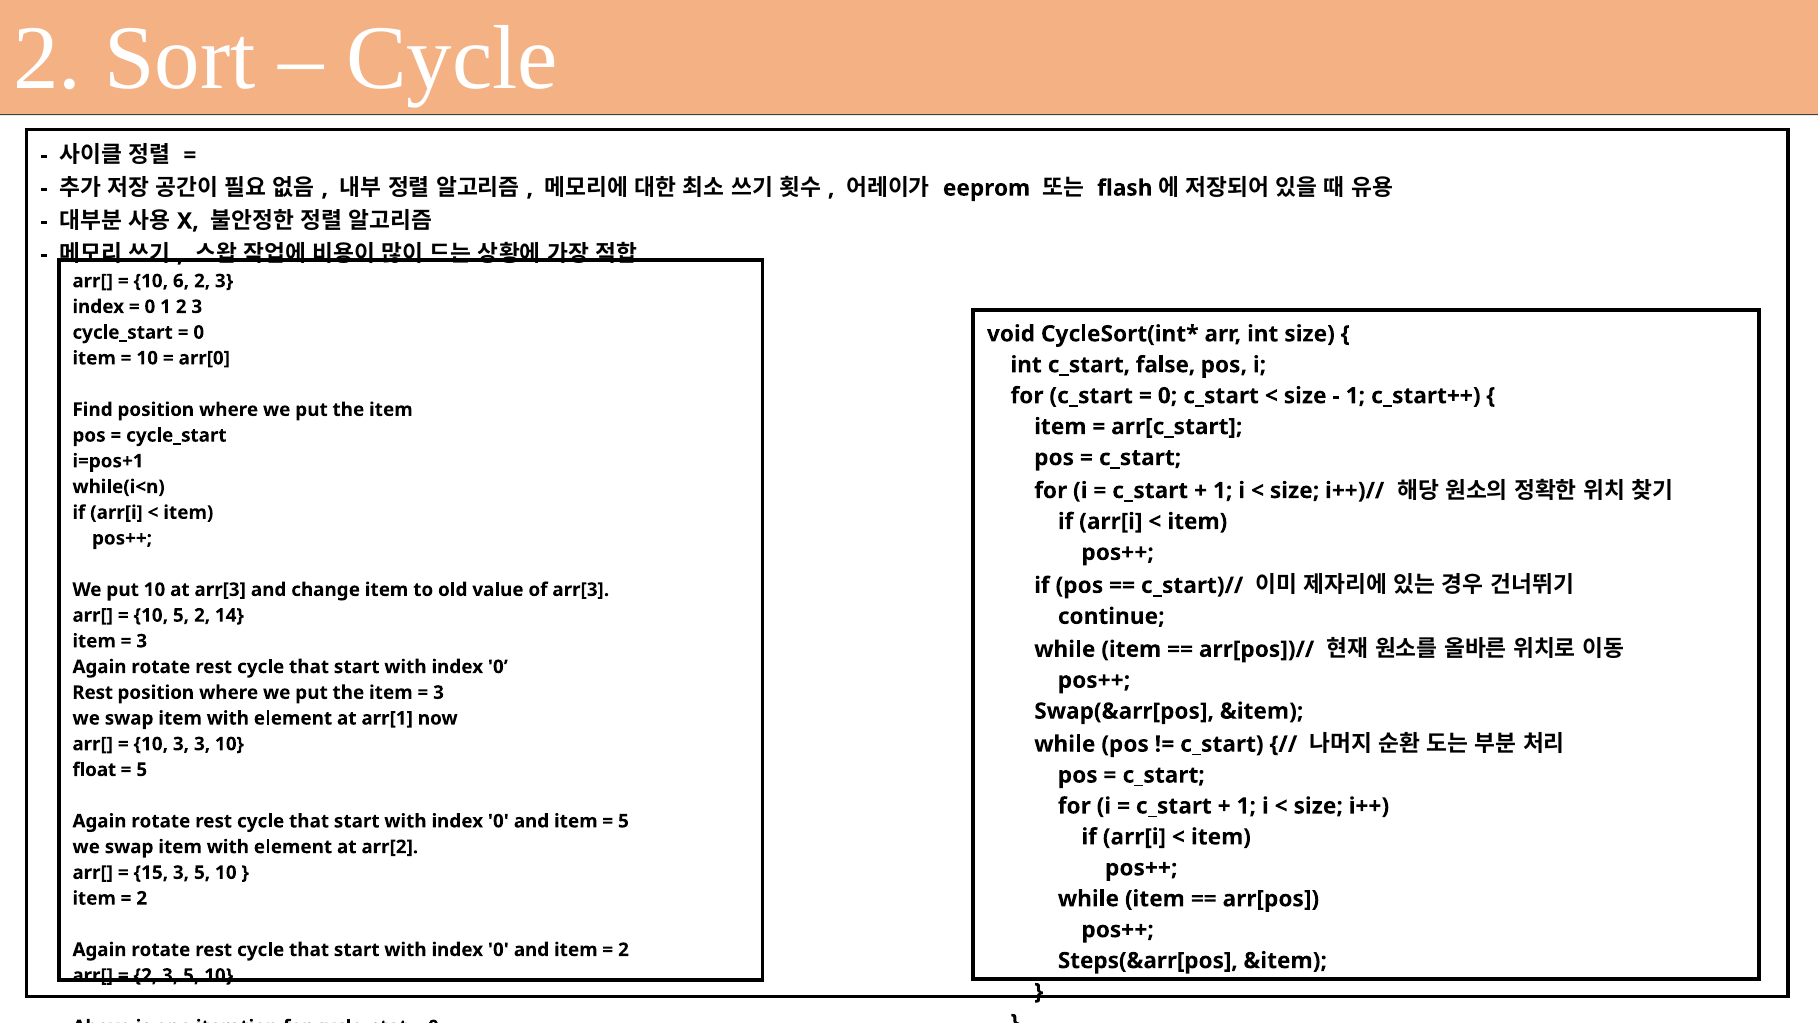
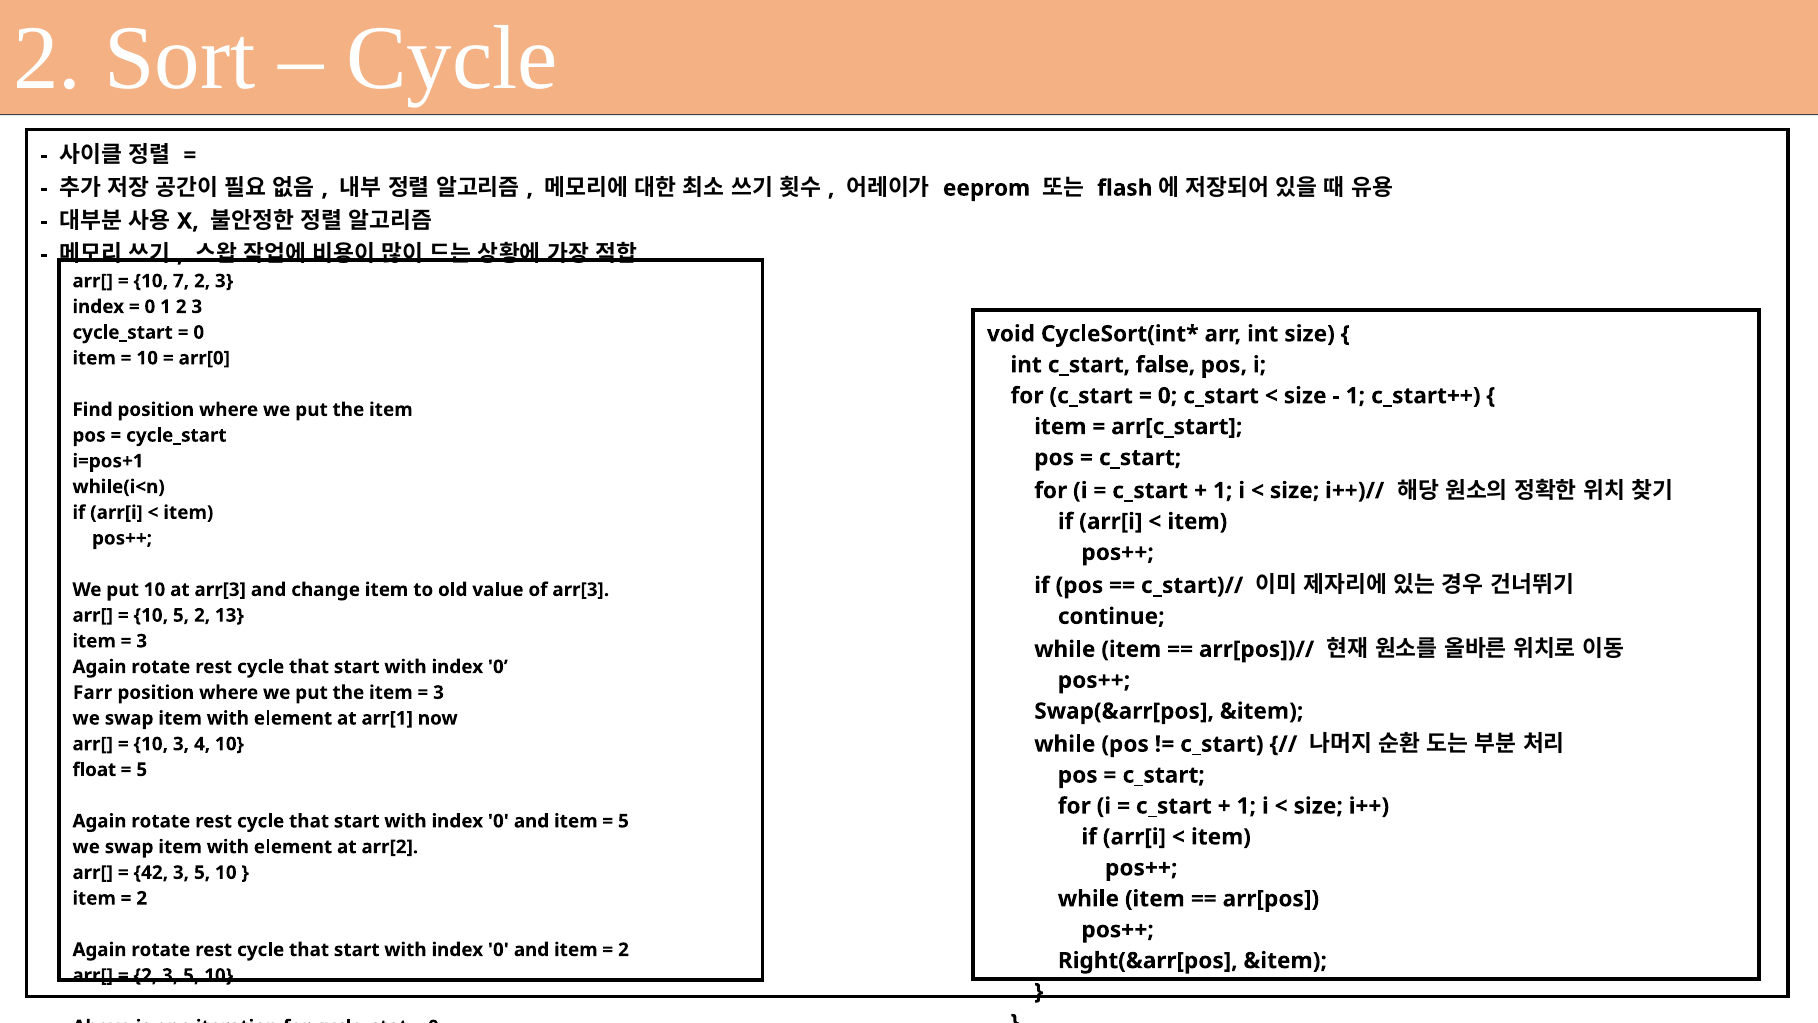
6: 6 -> 7 (181, 281)
14: 14 -> 13 (229, 615)
Rest: Rest -> Farr (92, 692)
3 3: 3 -> 4 (202, 744)
15: 15 -> 42 (151, 872)
Steps(&arr[pos: Steps(&arr[pos -> Right(&arr[pos (1148, 960)
